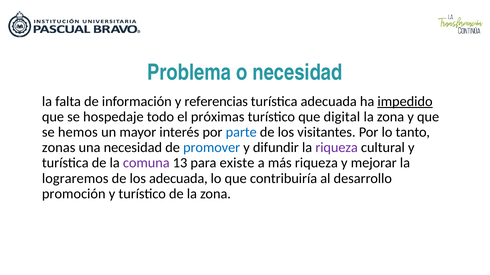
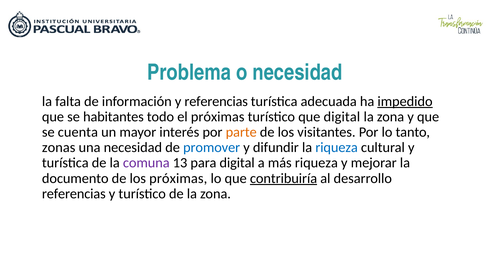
hospedaje: hospedaje -> habitantes (113, 117)
hemos: hemos -> cuenta (78, 132)
parte colour: blue -> orange (241, 132)
riqueza colour: purple -> blue (337, 148)
para existe: existe -> digital (237, 163)
lograremos: lograremos -> documento (75, 179)
los adecuada: adecuada -> próximas (178, 179)
contribuiría underline: none -> present (284, 179)
promoción: promoción -> referencias (74, 194)
